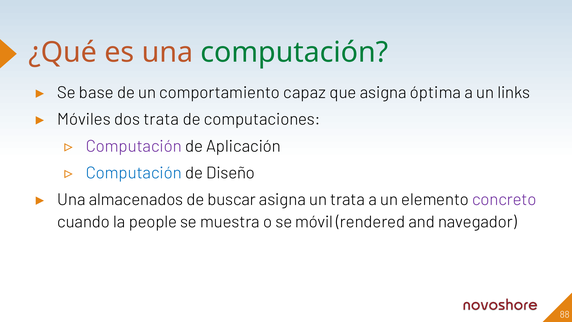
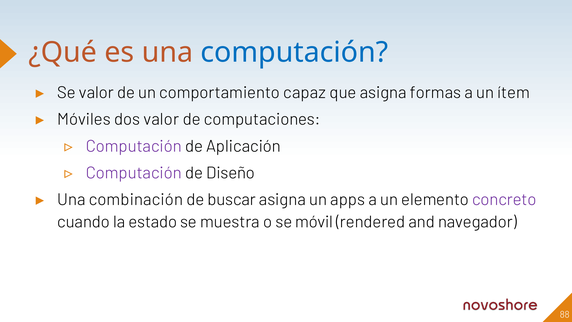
computación colour: green -> blue (294, 52)
Se base: base -> valor (96, 93)
óptima: óptima -> formas (436, 93)
links: links -> ítem (514, 93)
dos trata: trata -> valor (161, 119)
Computación colour: blue -> purple (134, 173)
almacenados: almacenados -> combinación (136, 200)
un trata: trata -> apps (348, 200)
people: people -> estado (153, 222)
